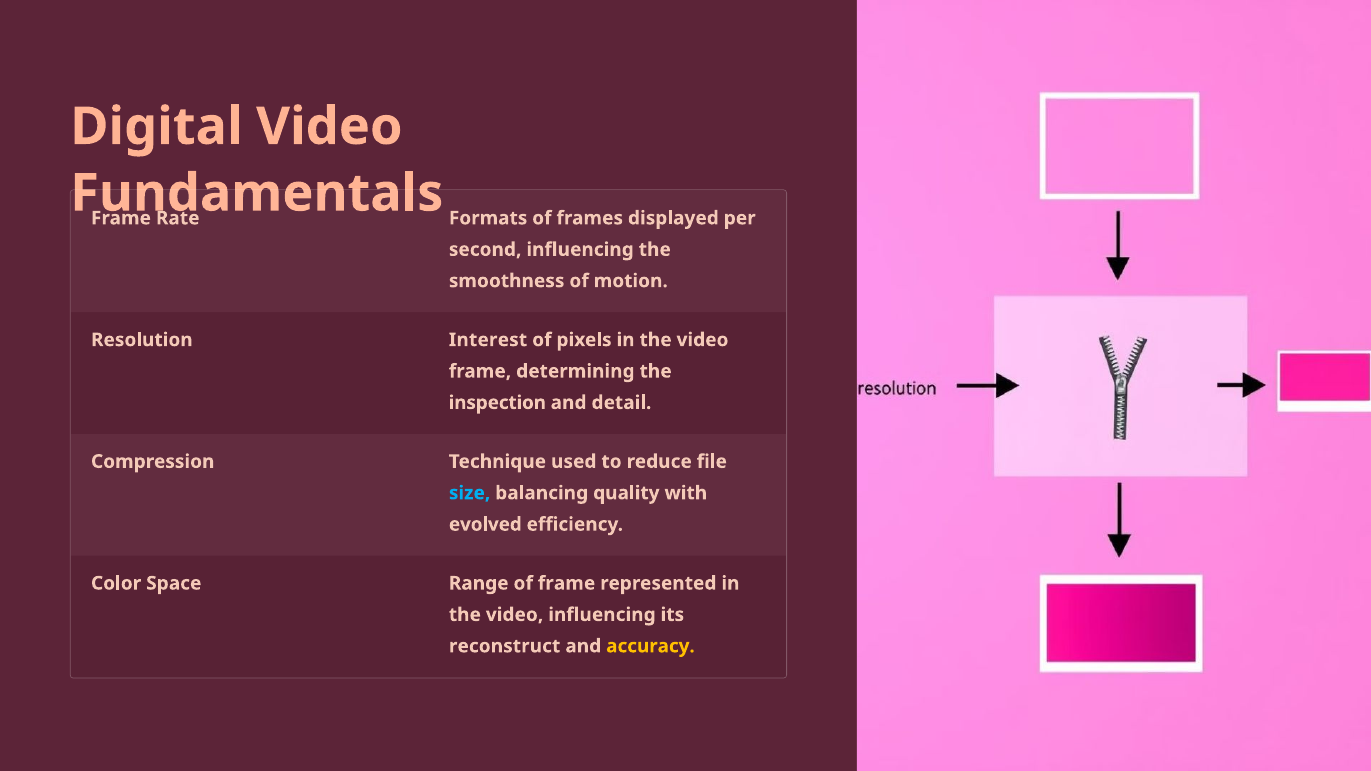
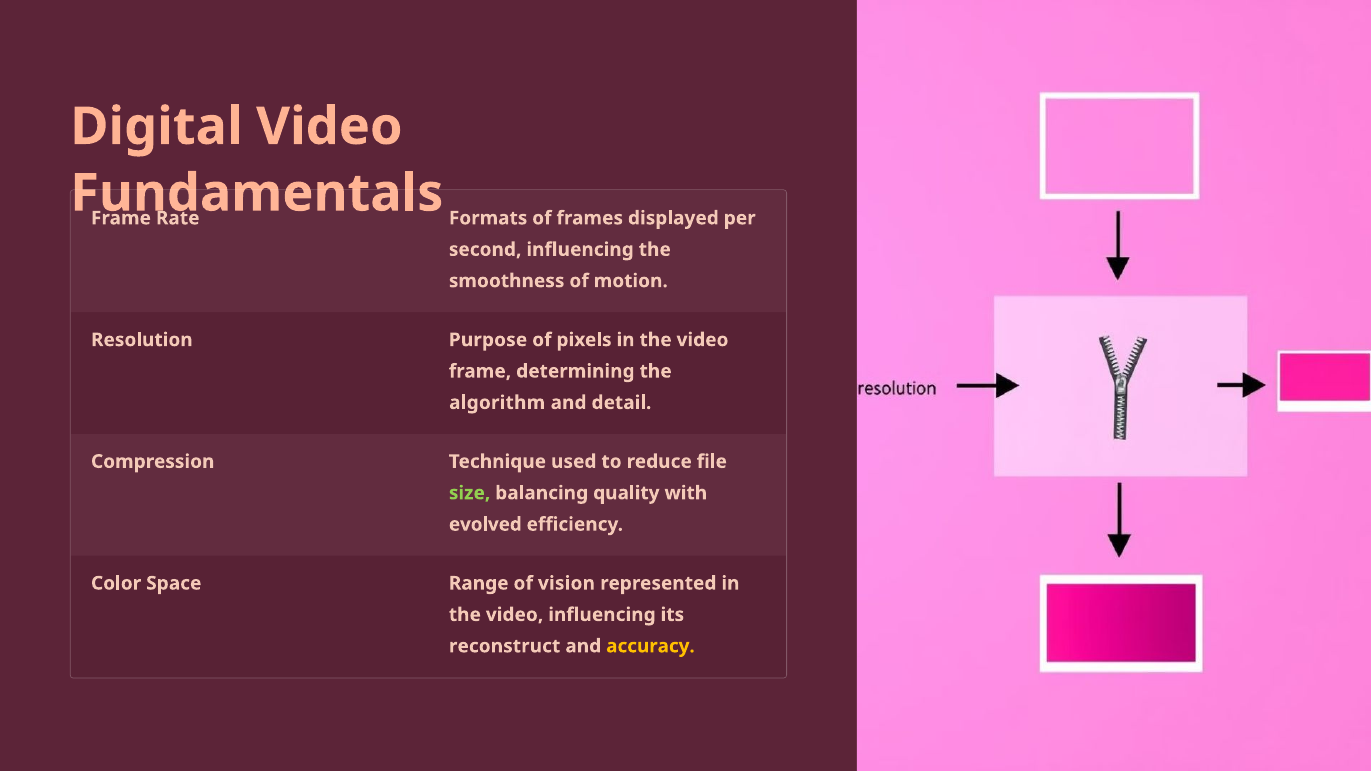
Interest: Interest -> Purpose (488, 340)
inspection: inspection -> algorithm (497, 403)
size colour: light blue -> light green (470, 493)
of frame: frame -> vision (566, 583)
